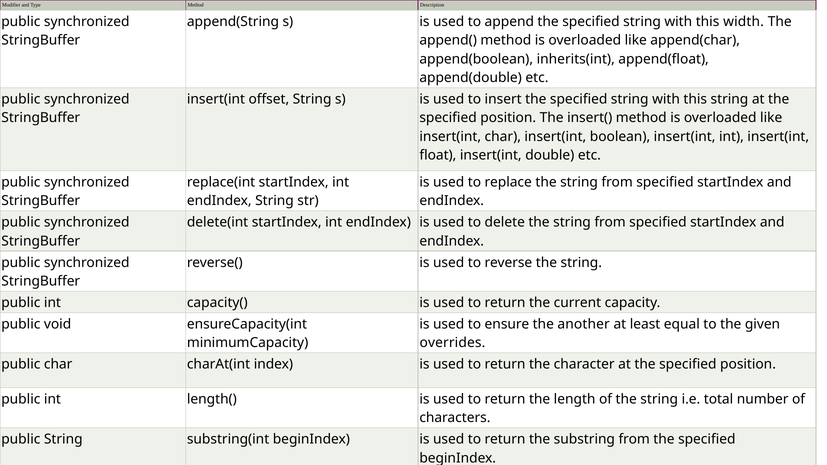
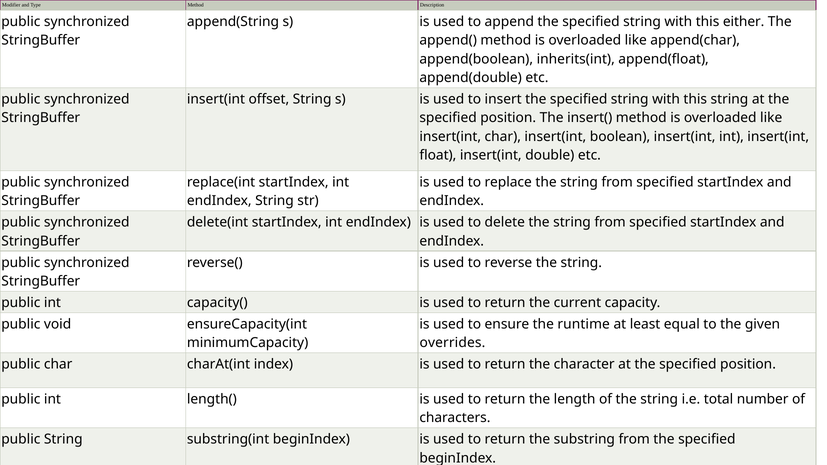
width: width -> either (744, 22)
another: another -> runtime (584, 324)
